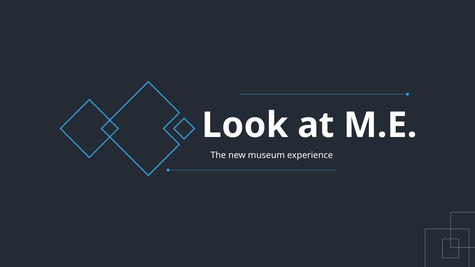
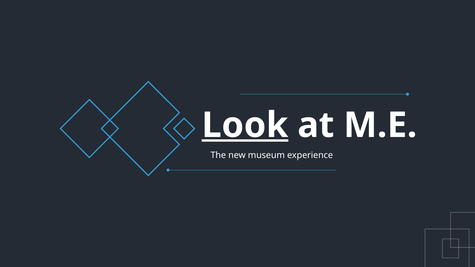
Look underline: none -> present (245, 125)
